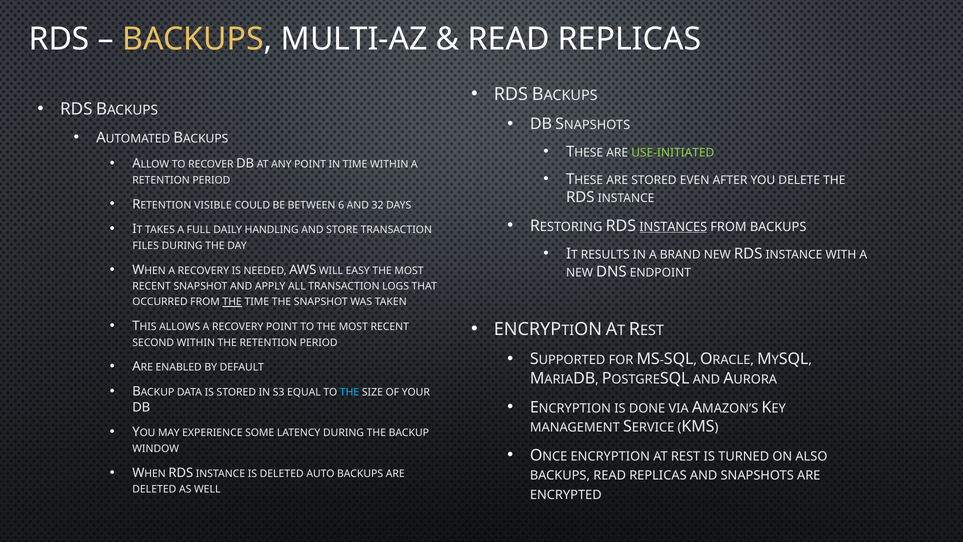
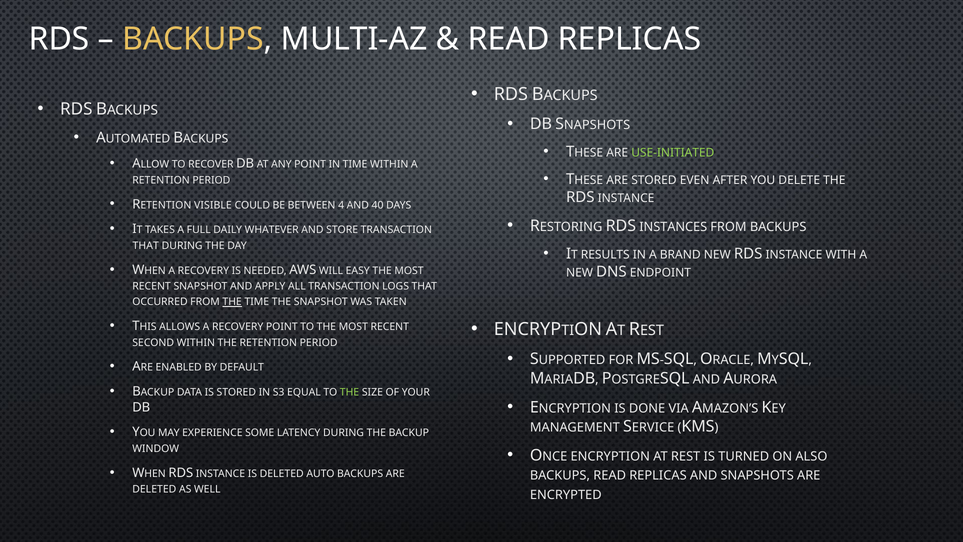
6: 6 -> 4 (341, 205)
32: 32 -> 40 (378, 205)
INSTANCES underline: present -> none (673, 227)
HANDLING: HANDLING -> WHATEVER (272, 230)
FILES: FILES -> THAT (146, 246)
THE colour: light blue -> light green (349, 392)
